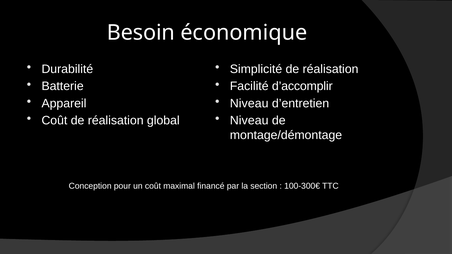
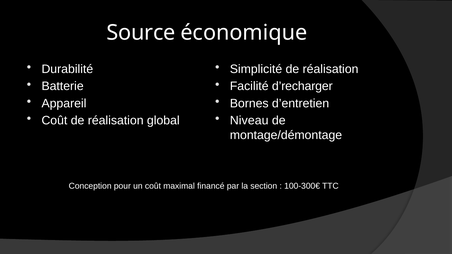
Besoin: Besoin -> Source (141, 33)
d’accomplir: d’accomplir -> d’recharger (302, 86)
Niveau: Niveau -> Bornes (249, 103)
